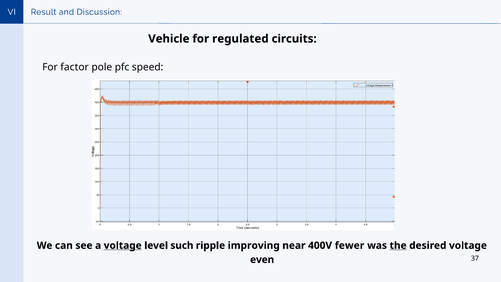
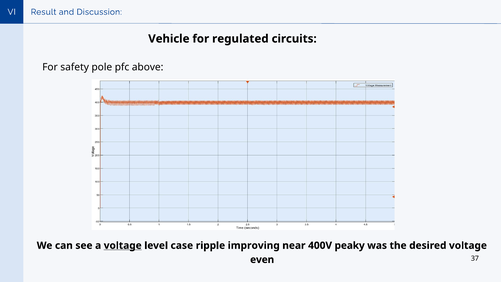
factor: factor -> safety (75, 67)
speed: speed -> above (148, 67)
such: such -> case (182, 245)
fewer: fewer -> peaky (350, 245)
the underline: present -> none (398, 245)
